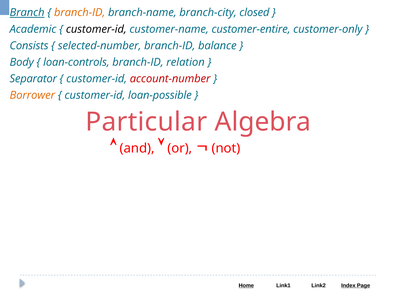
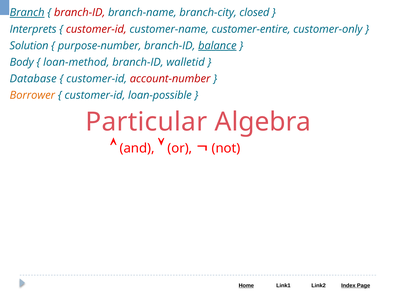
branch-ID colour: orange -> red (80, 13)
Academic: Academic -> Interprets (33, 29)
customer-id colour: black -> red (96, 29)
Consists: Consists -> Solution (29, 46)
selected-number: selected-number -> purpose-number (100, 46)
balance underline: none -> present (217, 46)
loan-controls: loan-controls -> loan-method (76, 62)
relation: relation -> walletid (186, 62)
Separator: Separator -> Database (33, 79)
